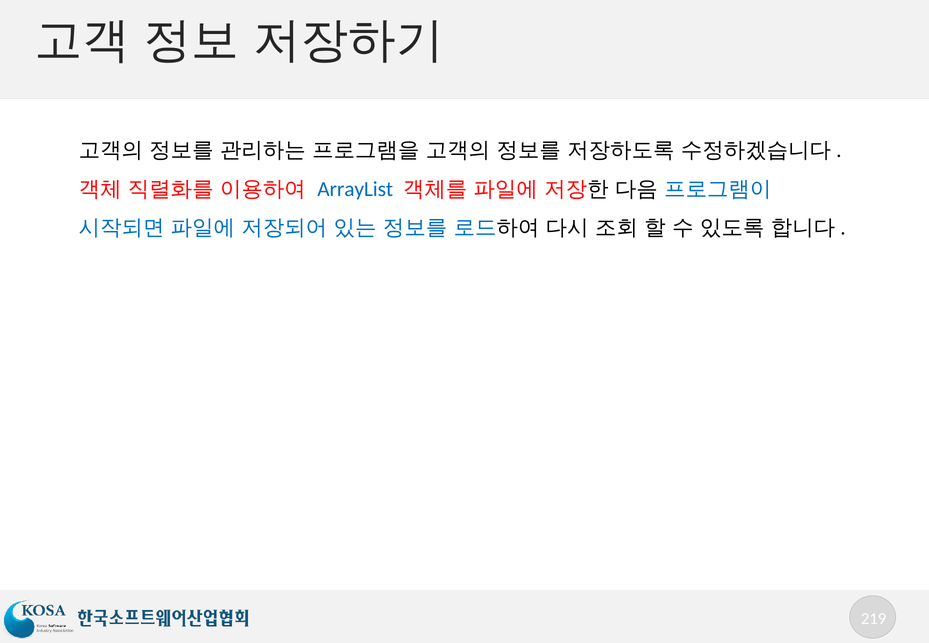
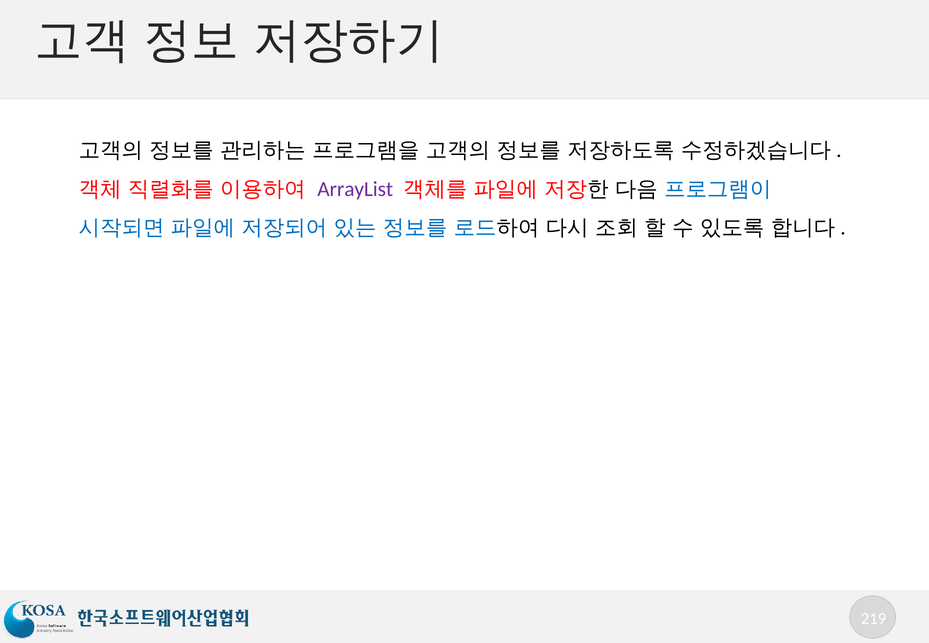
ArrayList colour: blue -> purple (355, 189)
